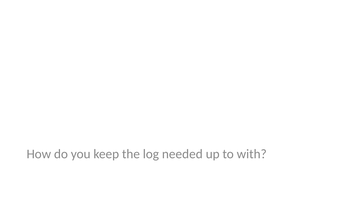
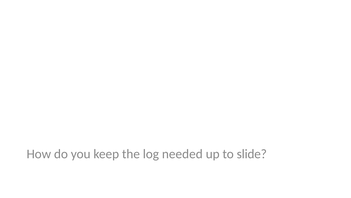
with: with -> slide (252, 154)
